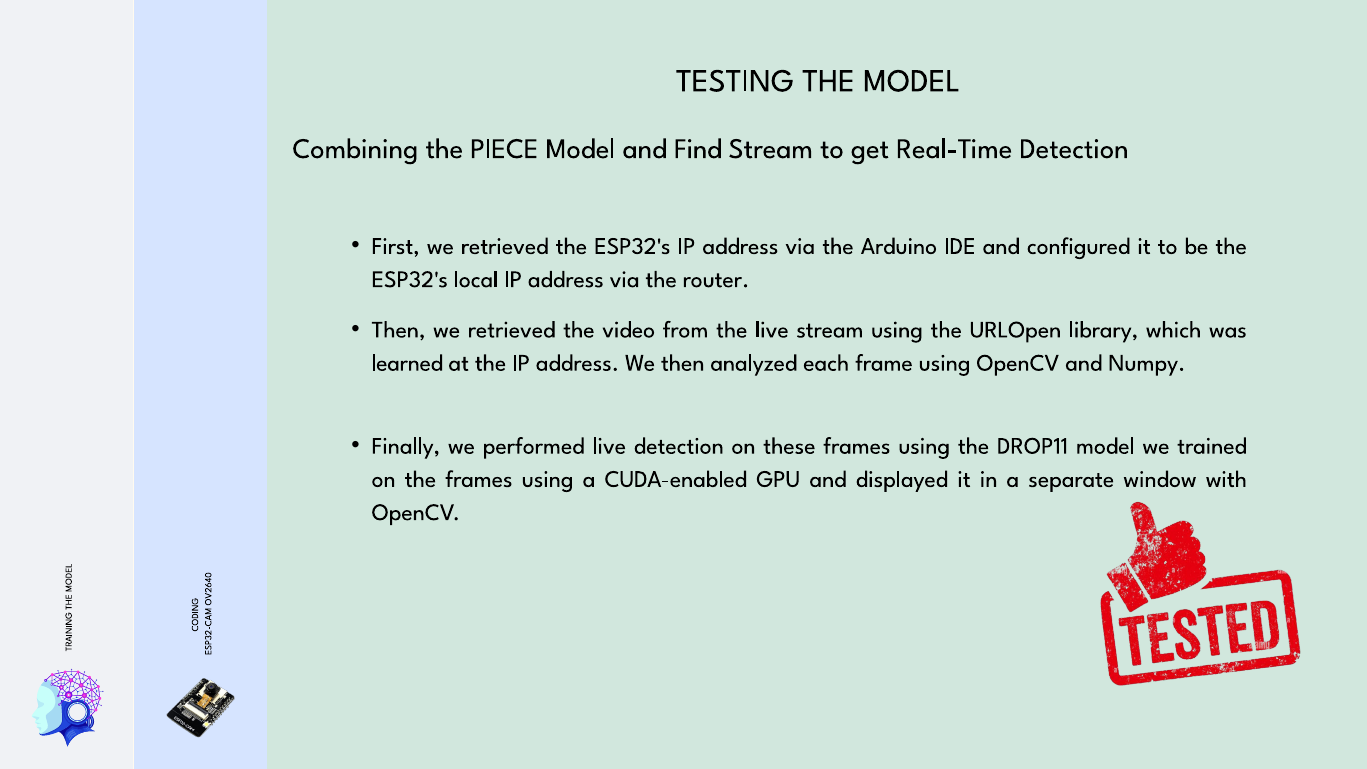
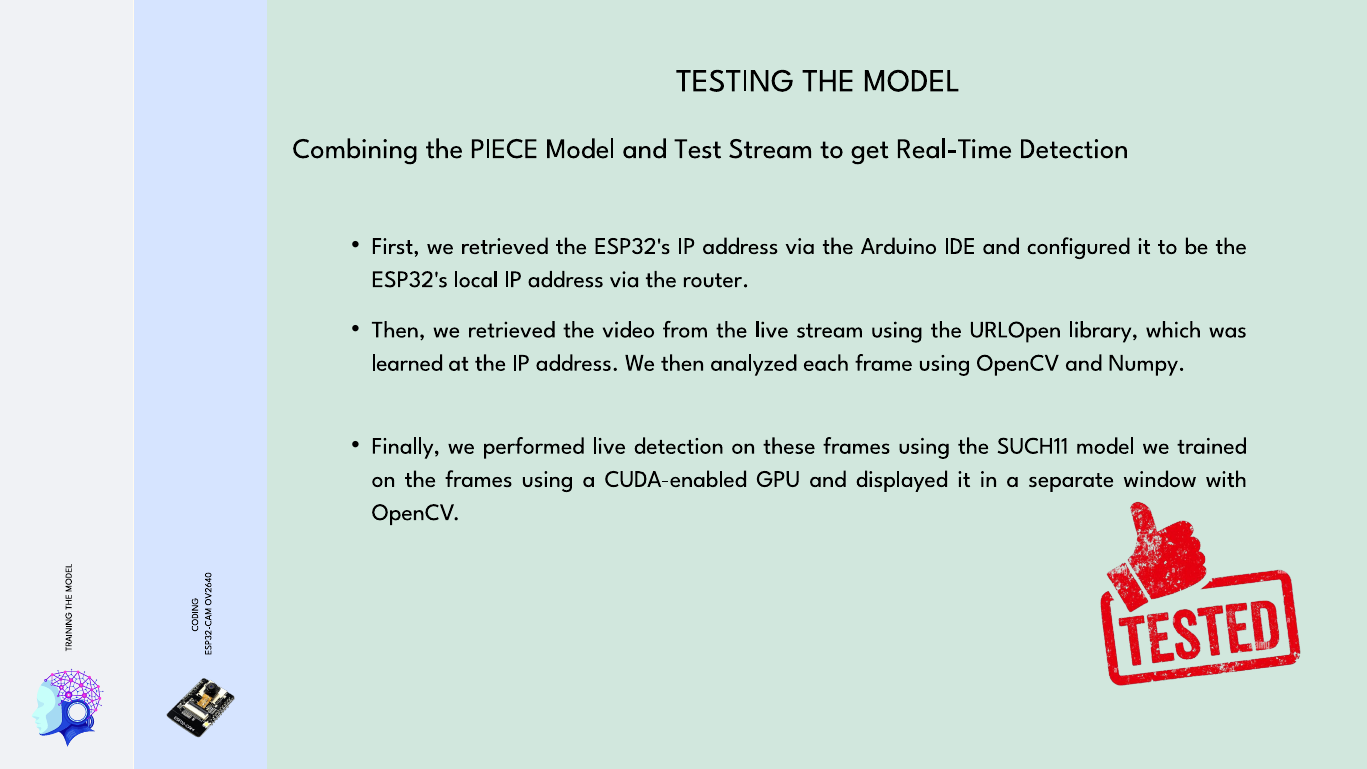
Find: Find -> Test (698, 149)
DROP11: DROP11 -> SUCH11 (1033, 446)
